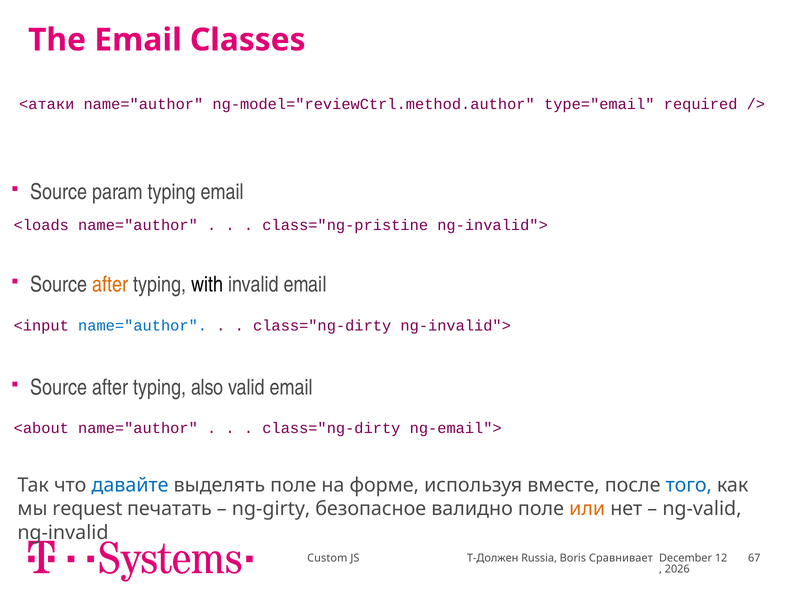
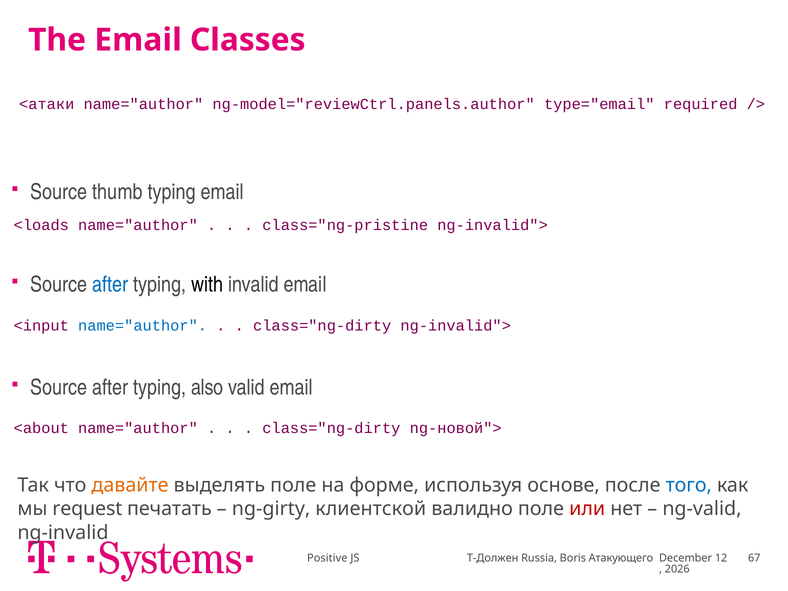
ng-model="reviewCtrl.method.author: ng-model="reviewCtrl.method.author -> ng-model="reviewCtrl.panels.author (374, 104)
param: param -> thumb (117, 192)
after colour: orange -> blue (110, 285)
ng-email">: ng-email"> -> ng-новой"> (456, 428)
давайте colour: blue -> orange (130, 485)
вместе: вместе -> основе (564, 485)
безопасное: безопасное -> клиентской (371, 509)
или colour: orange -> red (587, 509)
Custom: Custom -> Positive (327, 558)
Сравнивает: Сравнивает -> Атакующего (621, 558)
